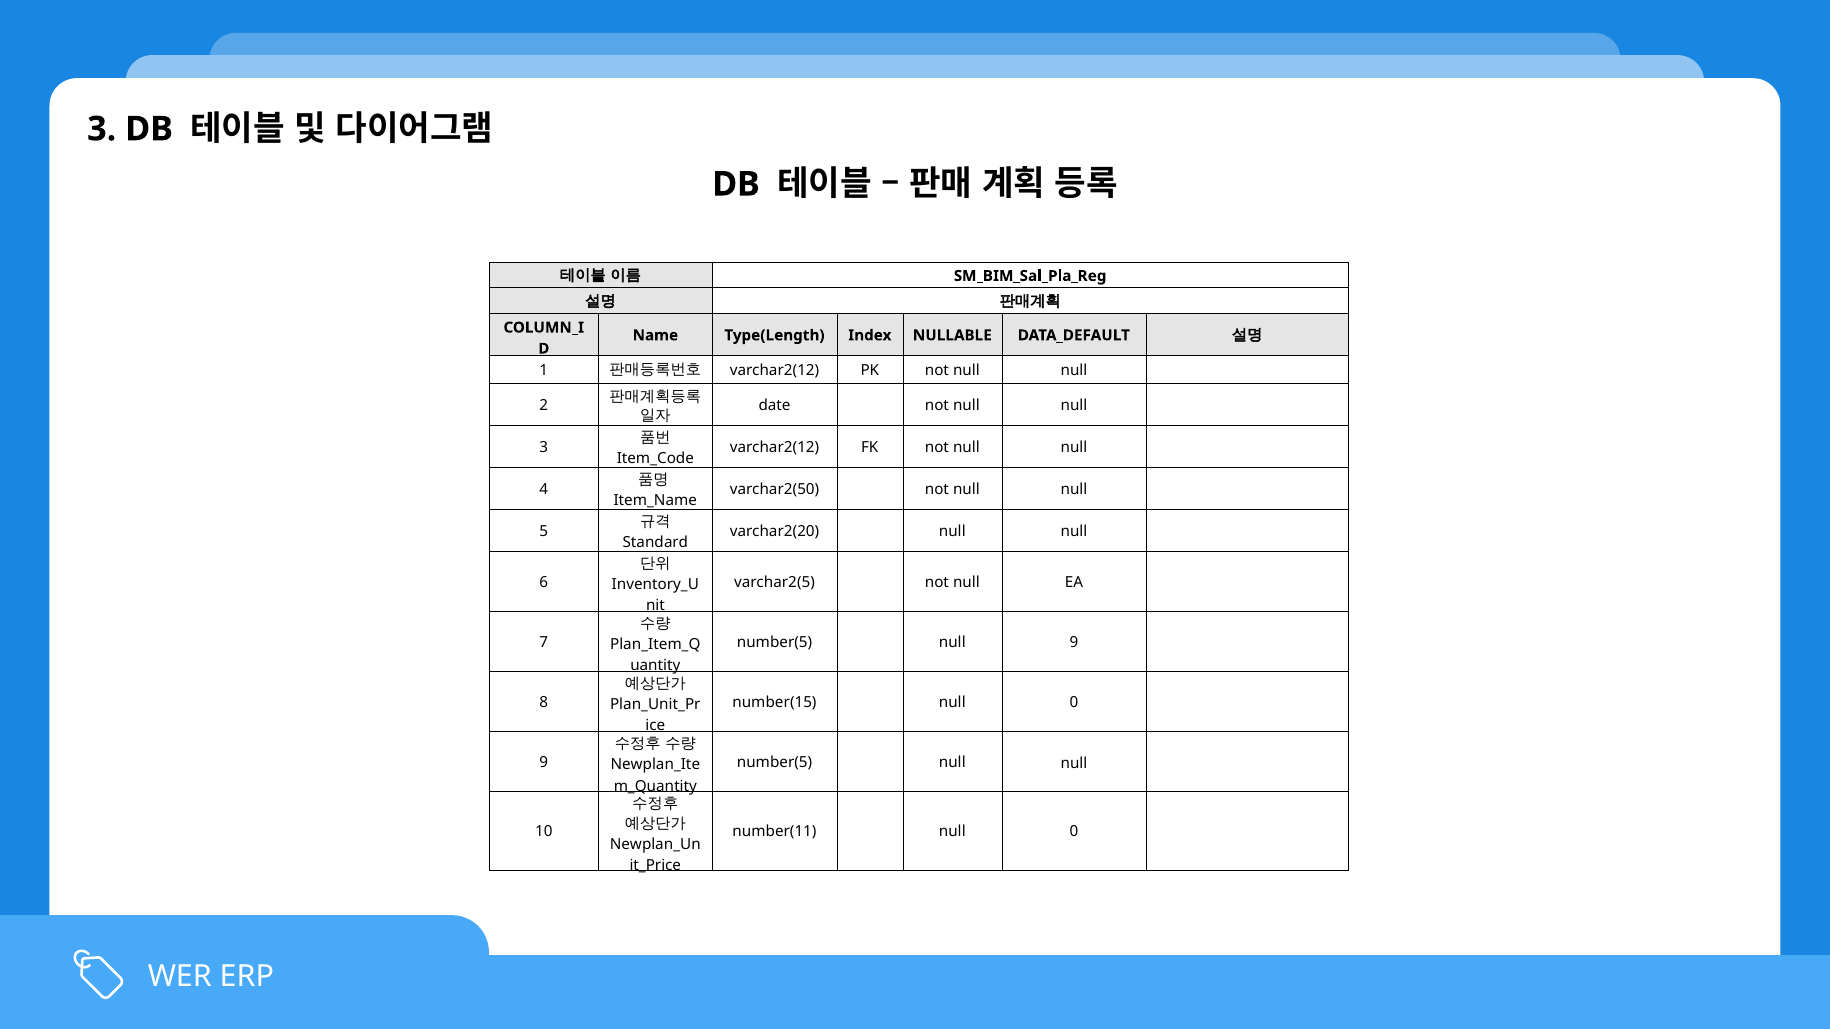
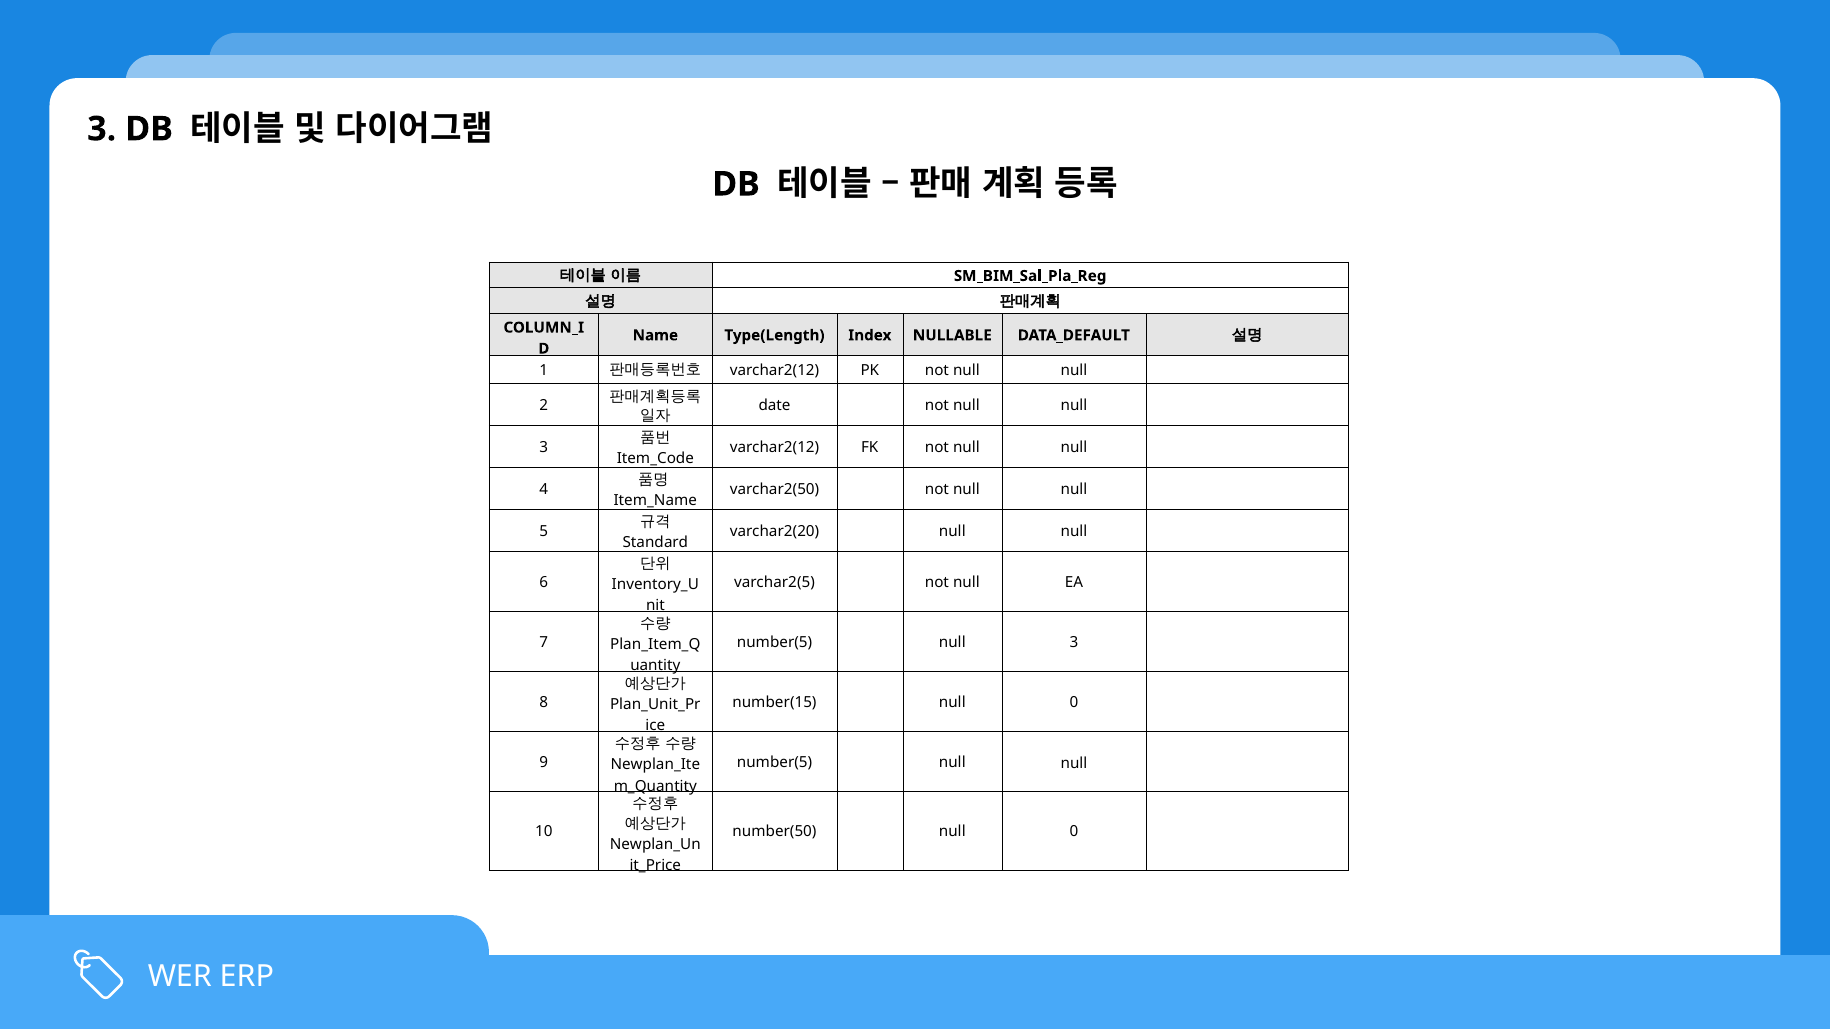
number(5 null 9: 9 -> 3 (1074, 642)
number(11: number(11 -> number(50 (775, 832)
